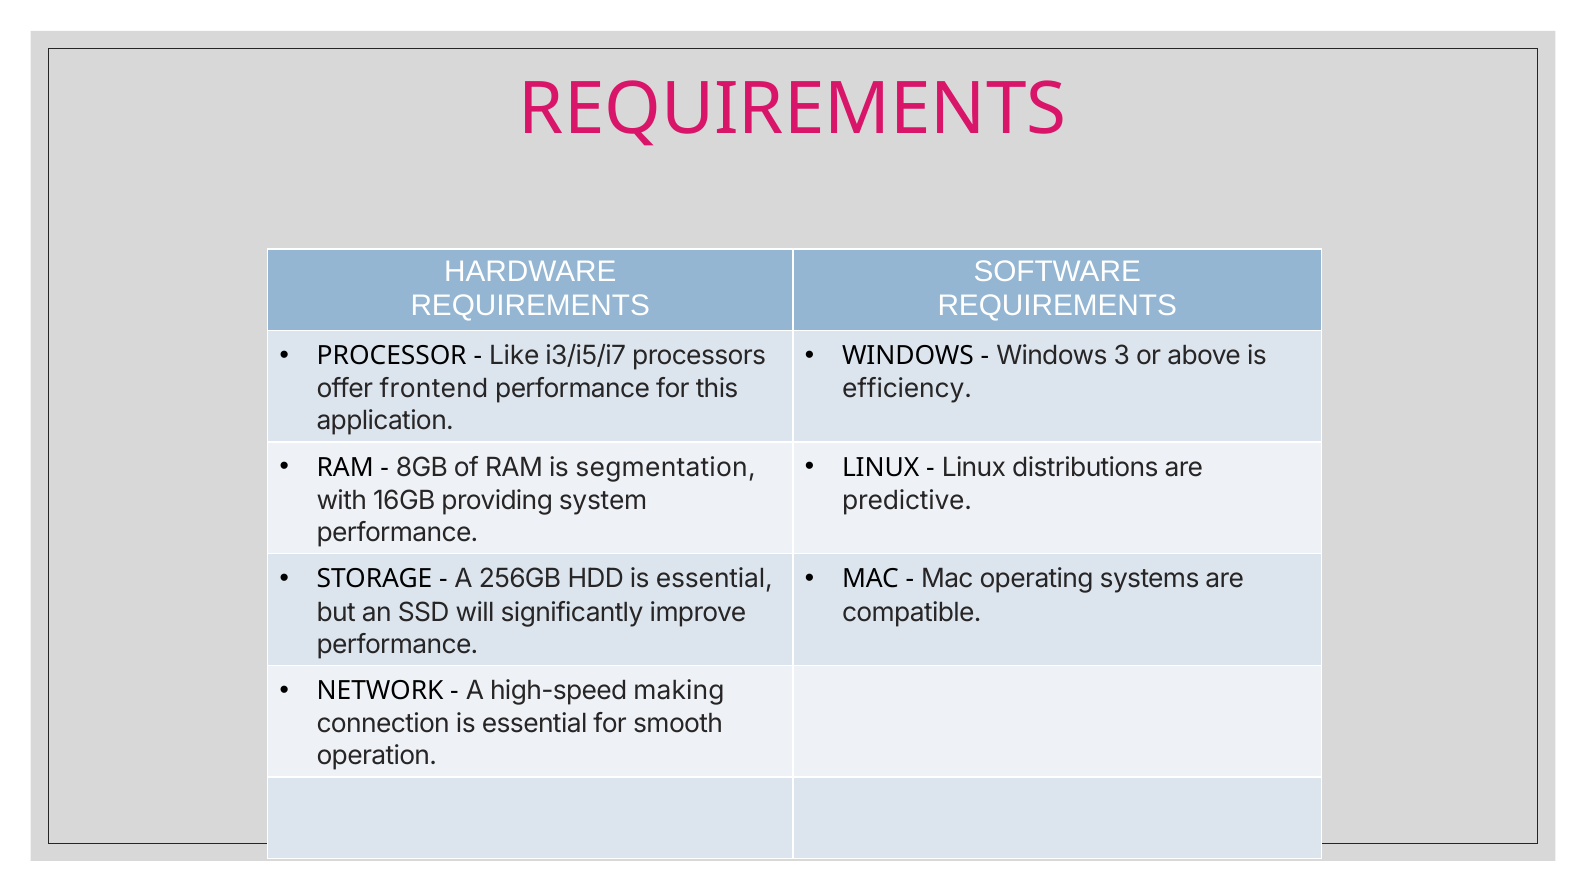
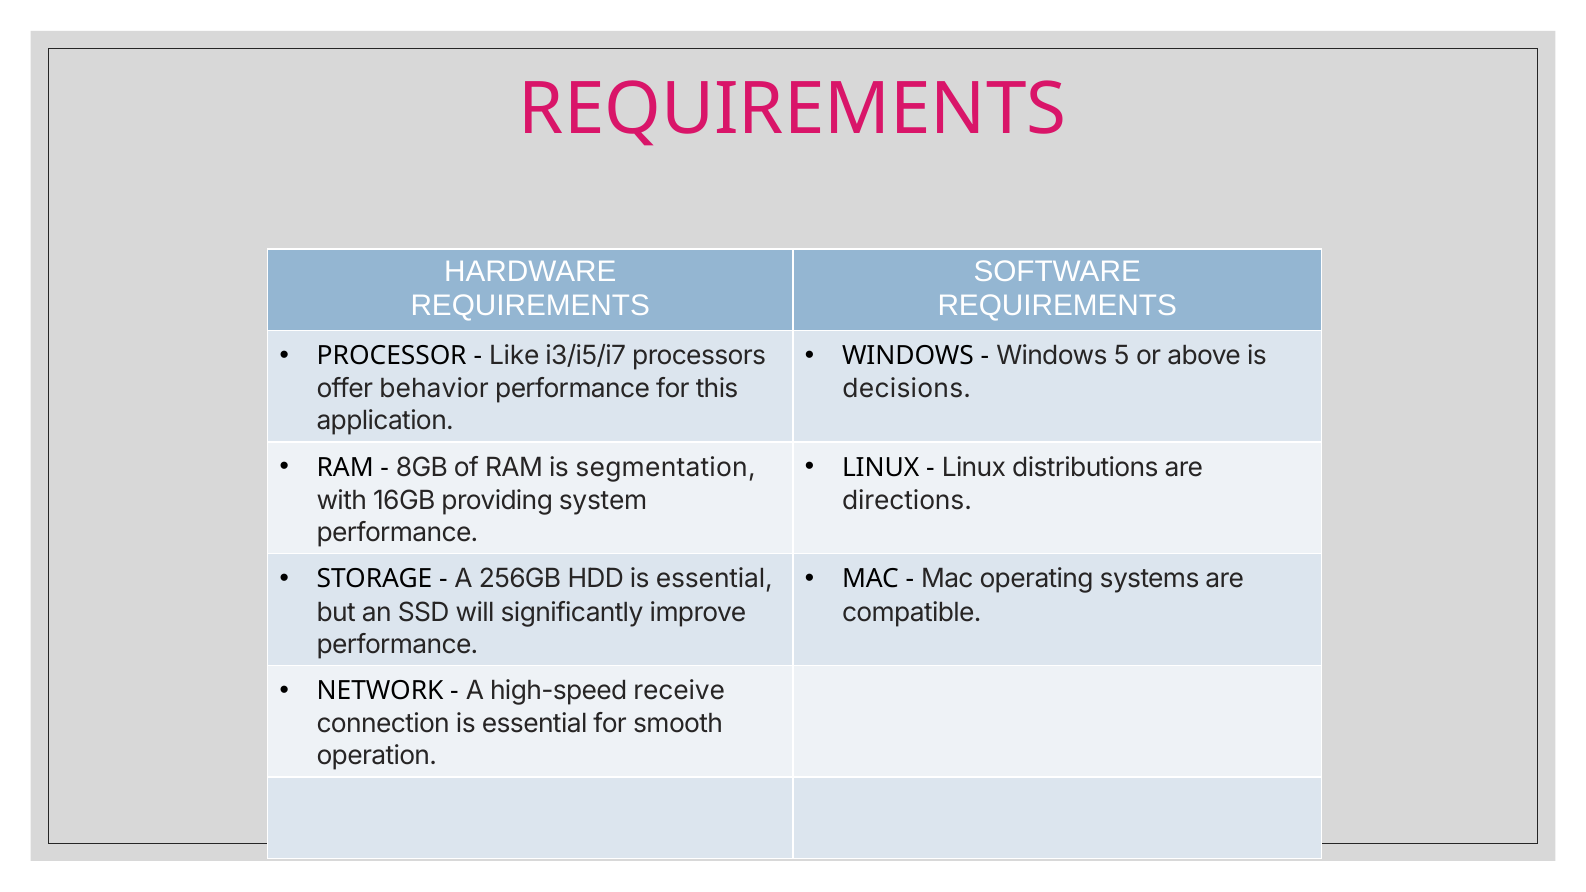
3: 3 -> 5 (1122, 356)
frontend: frontend -> behavior (434, 389)
efficiency: efficiency -> decisions (907, 389)
predictive: predictive -> directions (907, 501)
making: making -> receive (679, 691)
